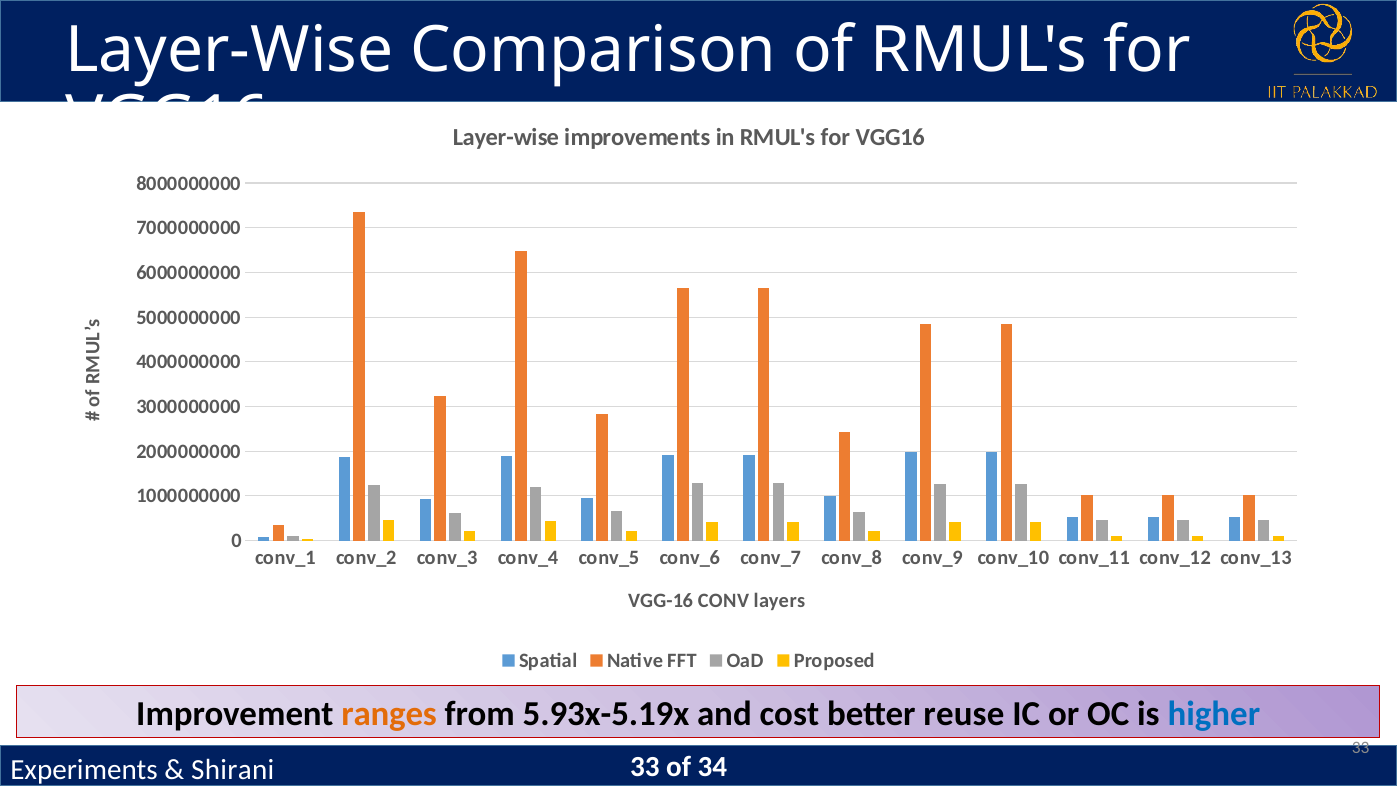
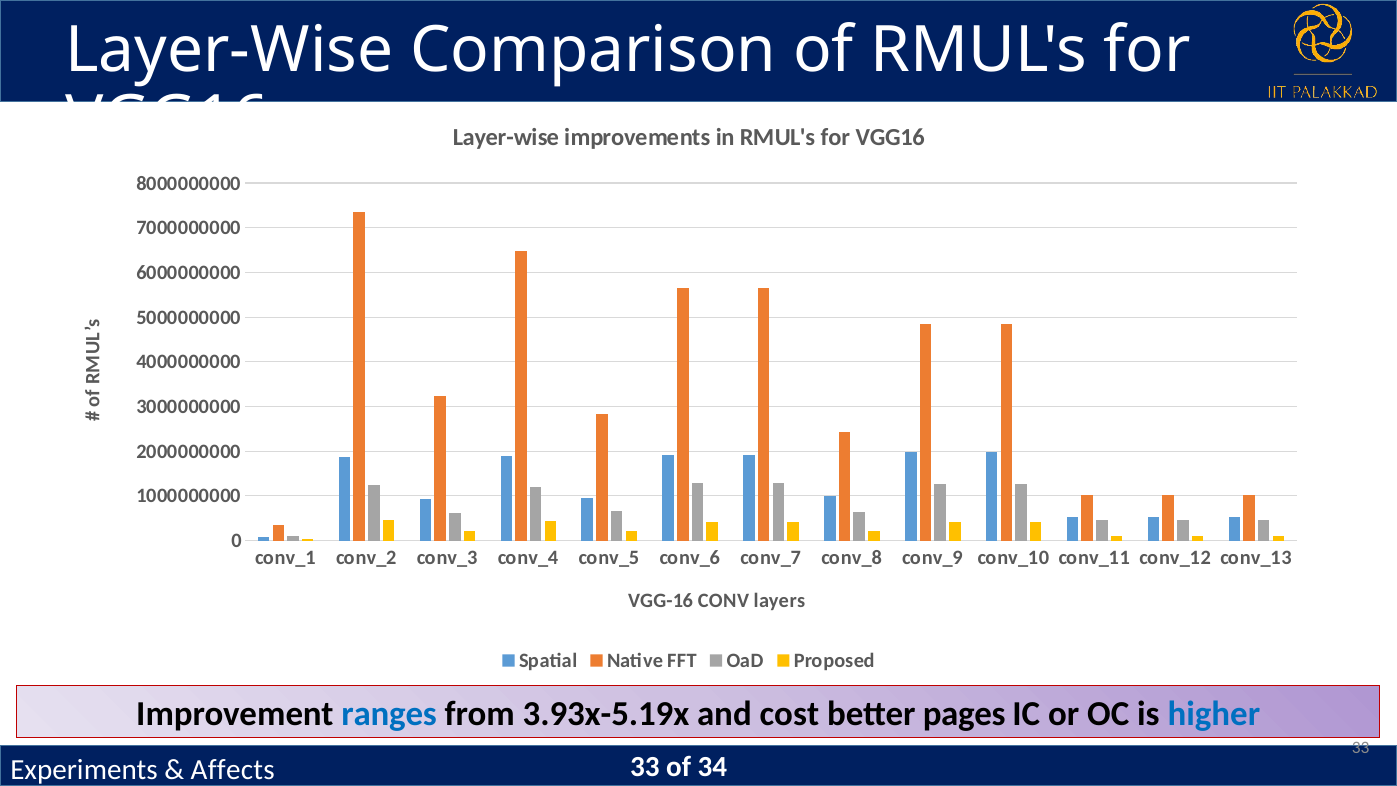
ranges colour: orange -> blue (389, 714)
5.93x-5.19x: 5.93x-5.19x -> 3.93x-5.19x (606, 714)
reuse: reuse -> pages (964, 714)
Shirani: Shirani -> Affects (233, 770)
